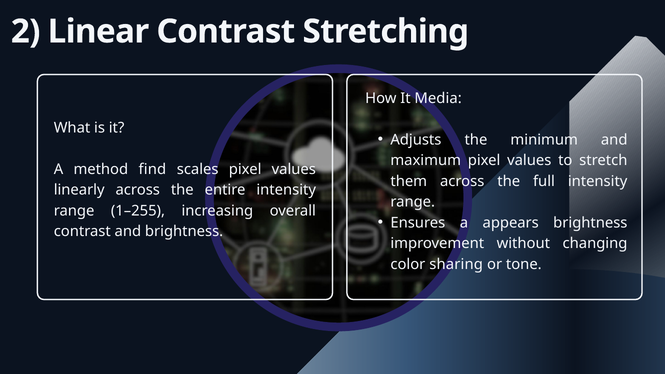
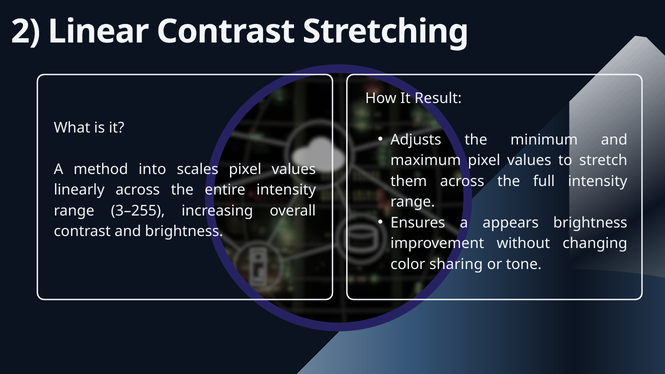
Media: Media -> Result (438, 98)
find: find -> into (152, 169)
1–255: 1–255 -> 3–255 (138, 211)
